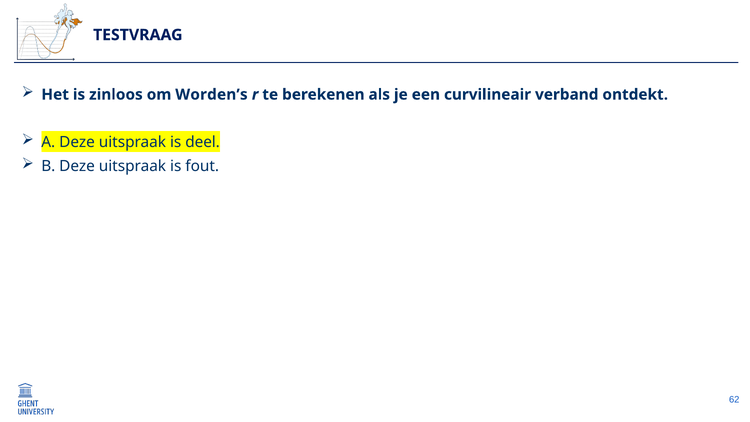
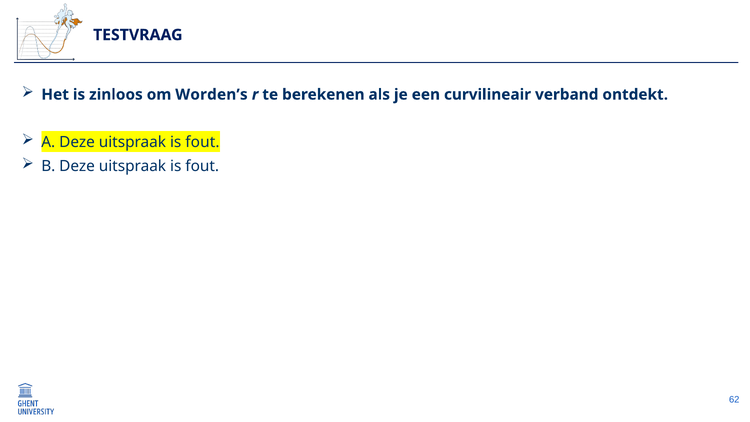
deel: deel -> fout (202, 142)
